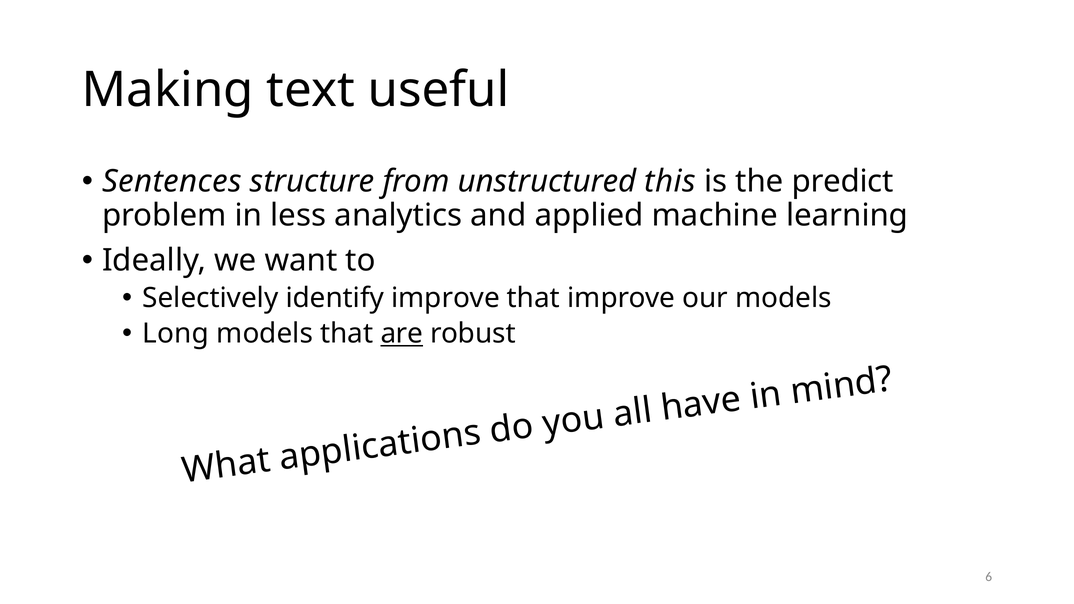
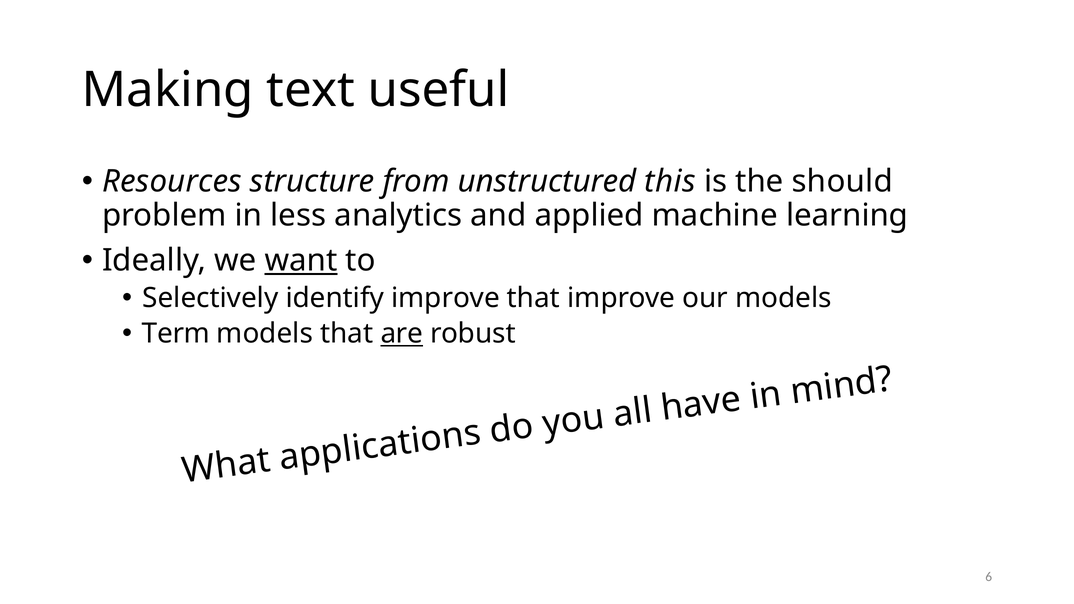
Sentences: Sentences -> Resources (172, 182)
predict: predict -> should (842, 182)
want underline: none -> present (301, 260)
Long: Long -> Term (176, 334)
